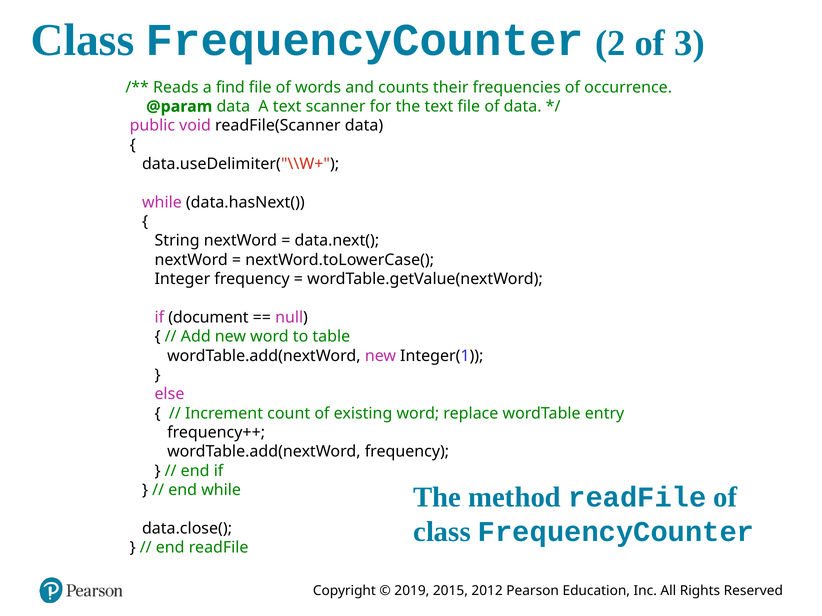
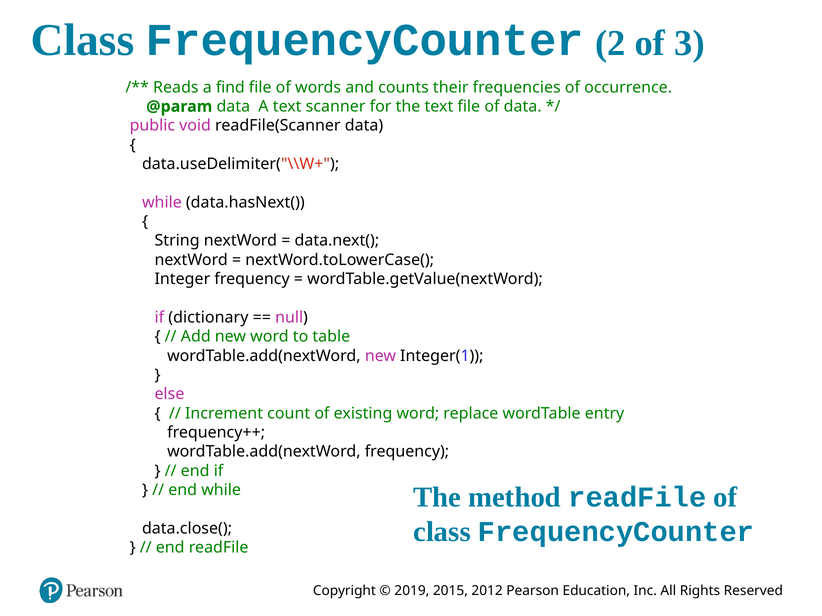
document: document -> dictionary (208, 318)
